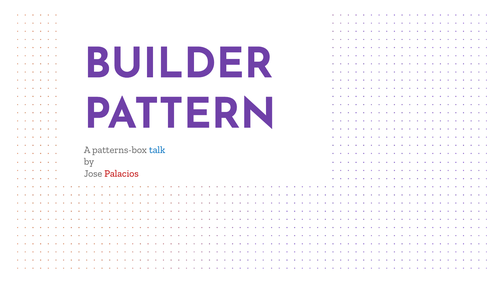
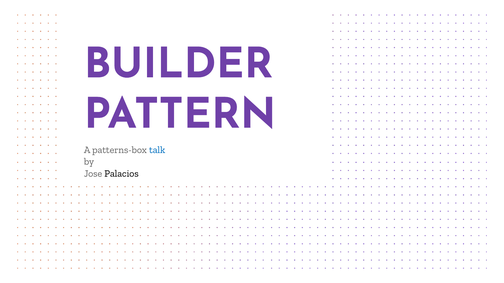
Palacios colour: red -> black (122, 174)
